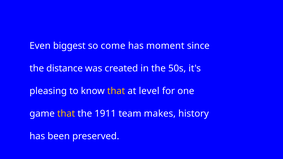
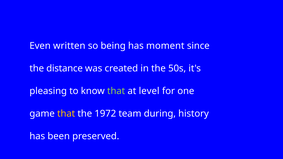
biggest: biggest -> written (69, 46)
come: come -> being (113, 46)
that colour: yellow -> light green (116, 91)
1911: 1911 -> 1972 (105, 114)
makes: makes -> during (160, 114)
